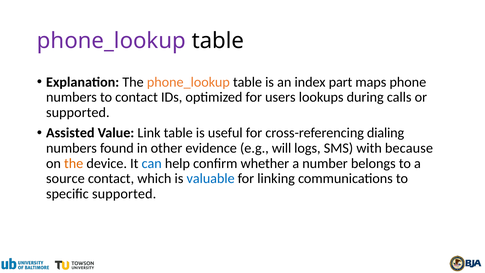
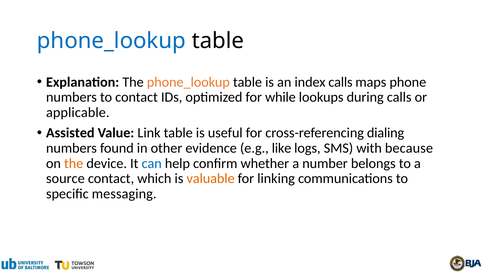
phone_lookup colour: purple -> blue (111, 41)
index part: part -> calls (340, 82)
users: users -> while (280, 97)
supported: supported -> applicable (78, 112)
will: will -> like (282, 148)
valuable colour: blue -> orange (211, 179)
specific supported: supported -> messaging (124, 194)
